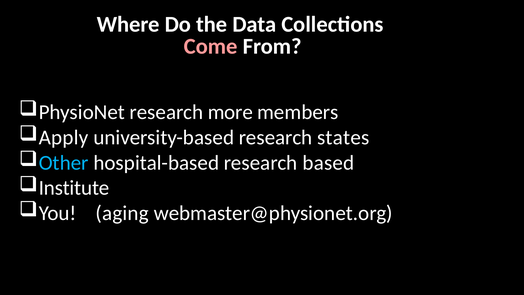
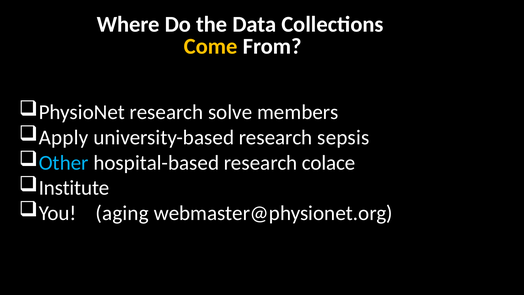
Come colour: pink -> yellow (211, 46)
more: more -> solve (230, 112)
states: states -> sepsis (343, 137)
based: based -> colace (329, 163)
